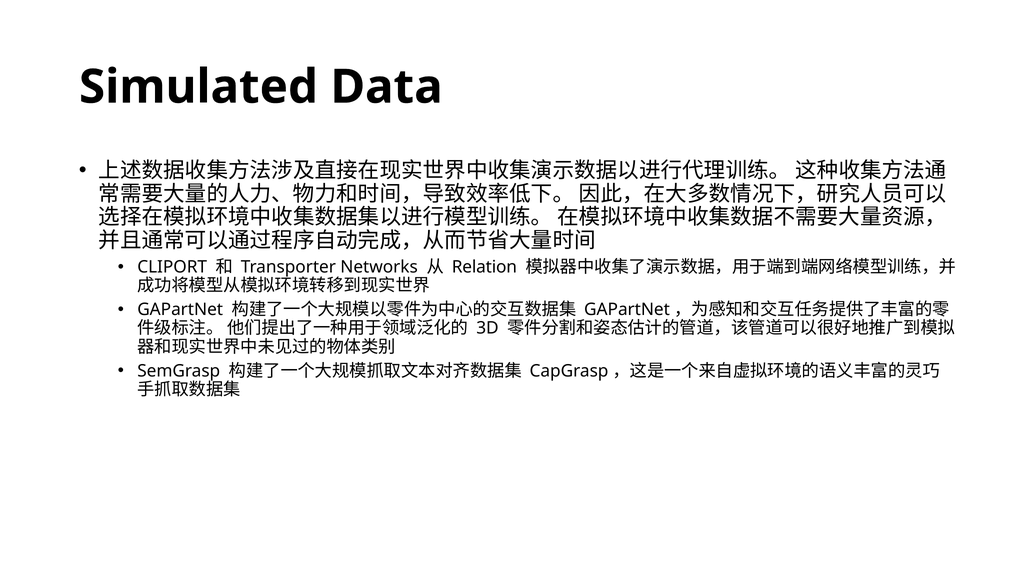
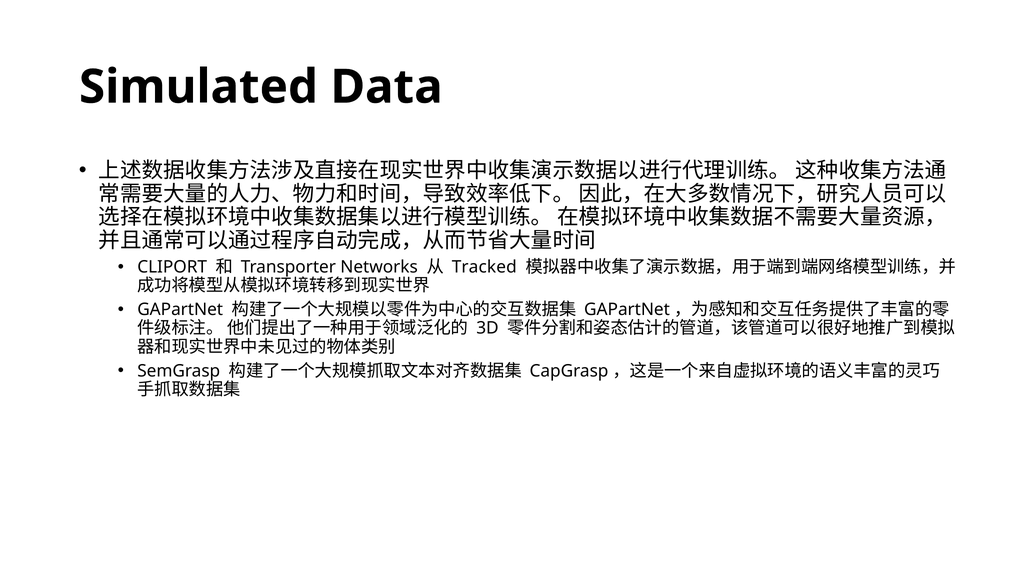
Relation: Relation -> Tracked (484, 267)
